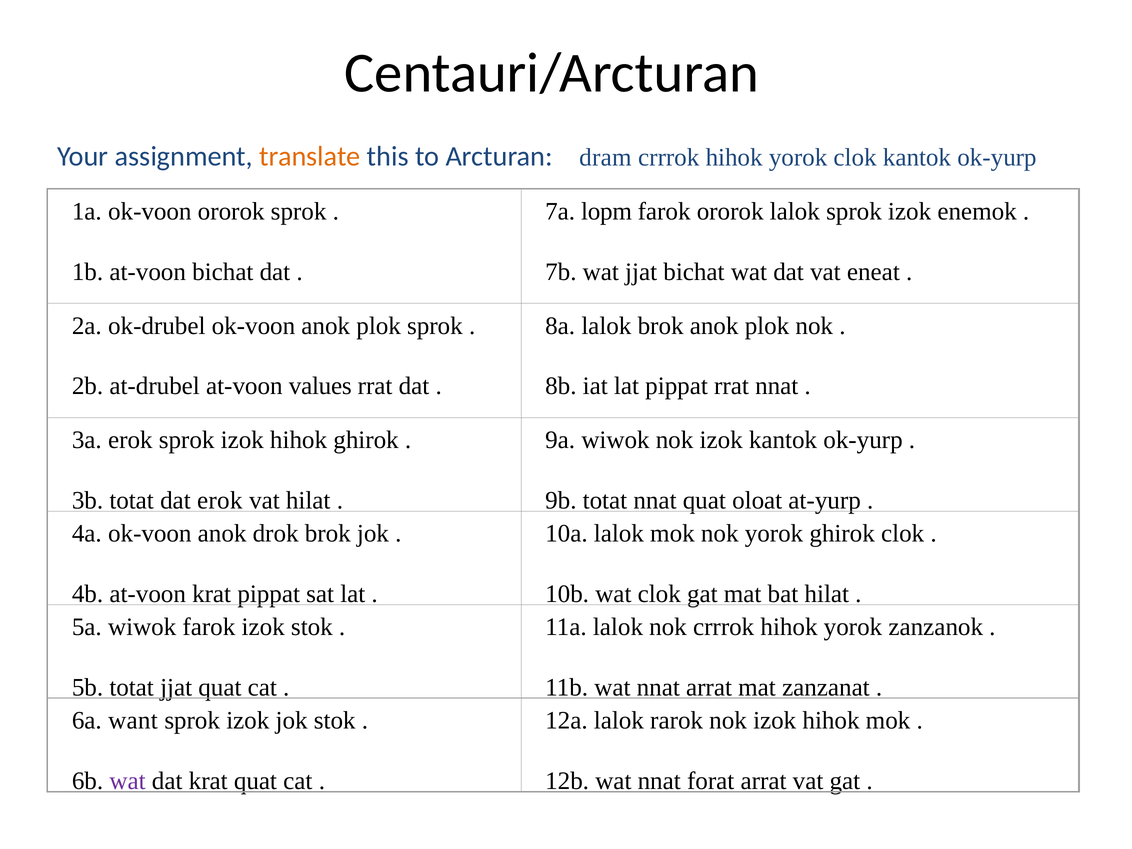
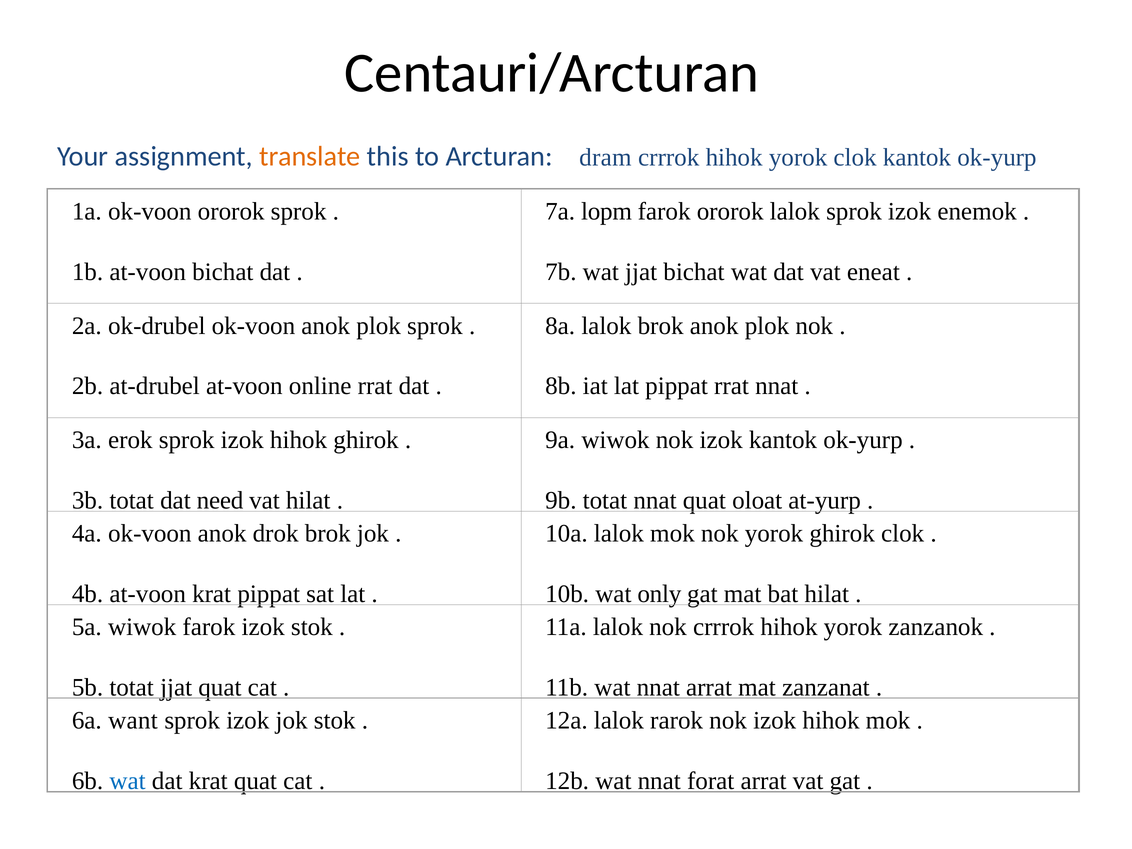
values: values -> online (320, 386)
dat erok: erok -> need (220, 500)
wat clok: clok -> only (659, 594)
wat colour: purple -> blue (127, 781)
